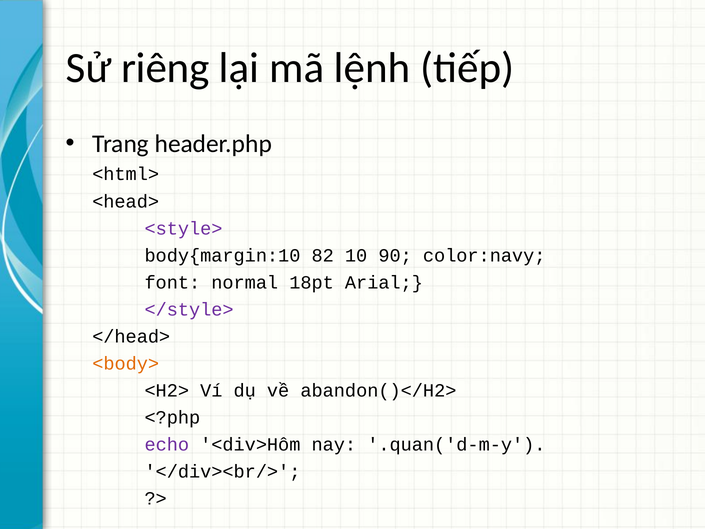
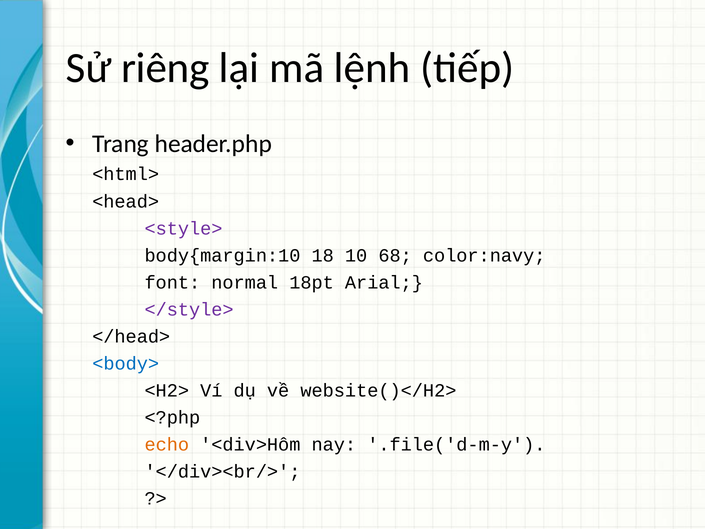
82: 82 -> 18 (323, 255)
90: 90 -> 68 (395, 255)
<body> colour: orange -> blue (126, 363)
abandon()</H2>: abandon()</H2> -> website()</H2> (378, 390)
echo colour: purple -> orange (167, 444)
.quan('d-m-y: .quan('d-m-y -> .file('d-m-y (456, 444)
